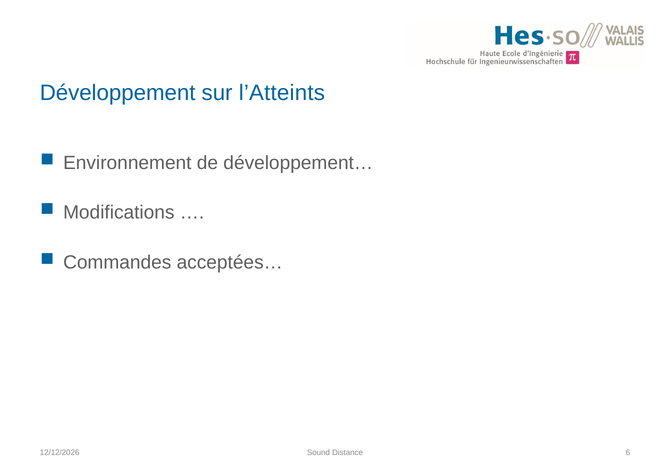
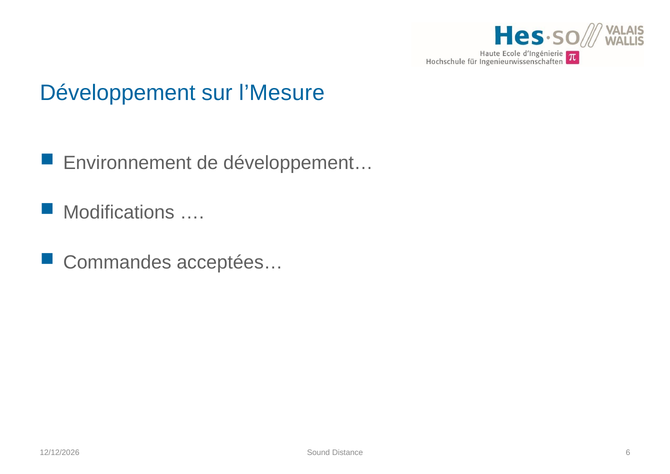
l’Atteints: l’Atteints -> l’Mesure (282, 93)
